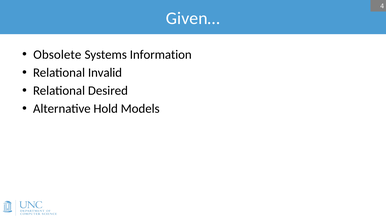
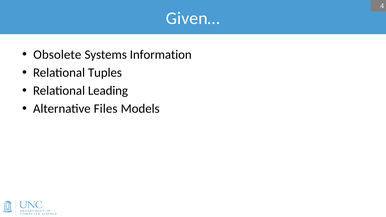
Invalid: Invalid -> Tuples (105, 73)
Desired: Desired -> Leading (108, 91)
Hold: Hold -> Files (106, 109)
